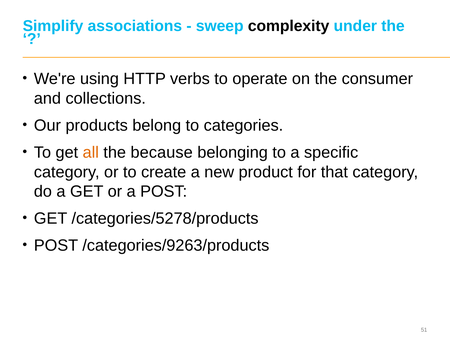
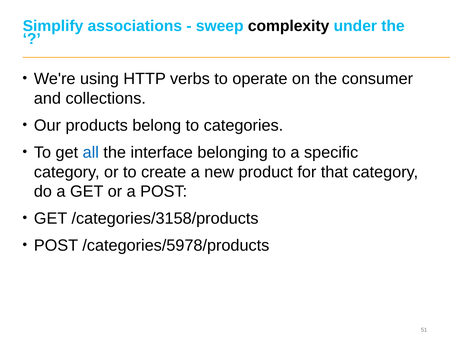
all colour: orange -> blue (91, 152)
because: because -> interface (162, 152)
/categories/5278/products: /categories/5278/products -> /categories/3158/products (165, 218)
/categories/9263/products: /categories/9263/products -> /categories/5978/products (176, 245)
